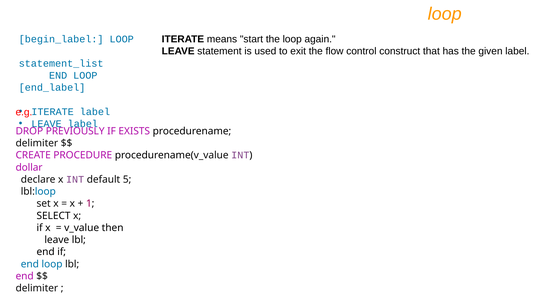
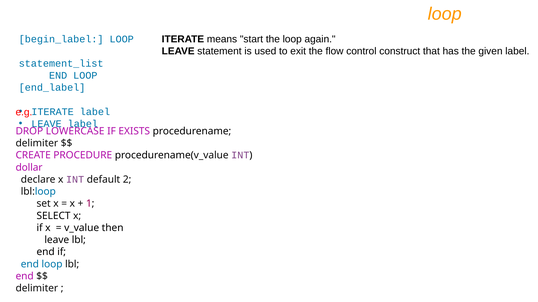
PREVIOUSLY: PREVIOUSLY -> LOWERCASE (75, 131)
5: 5 -> 2 (127, 180)
